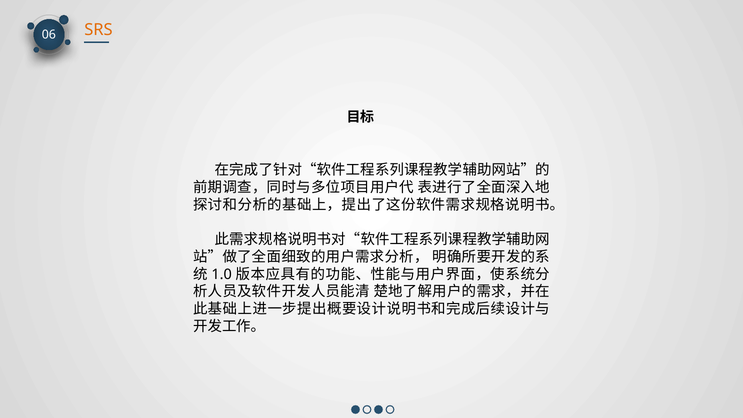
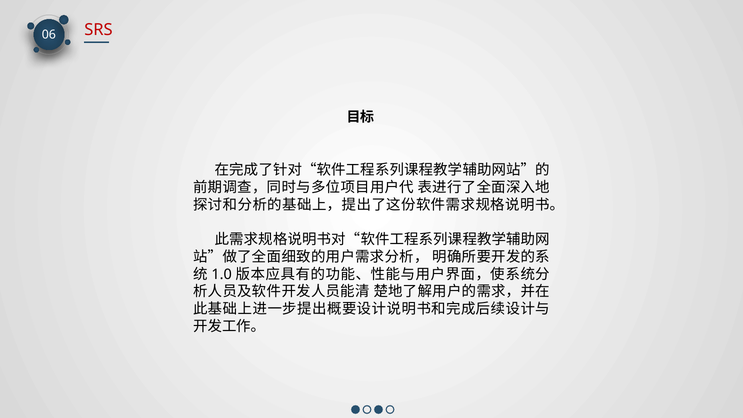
SRS colour: orange -> red (99, 30)
